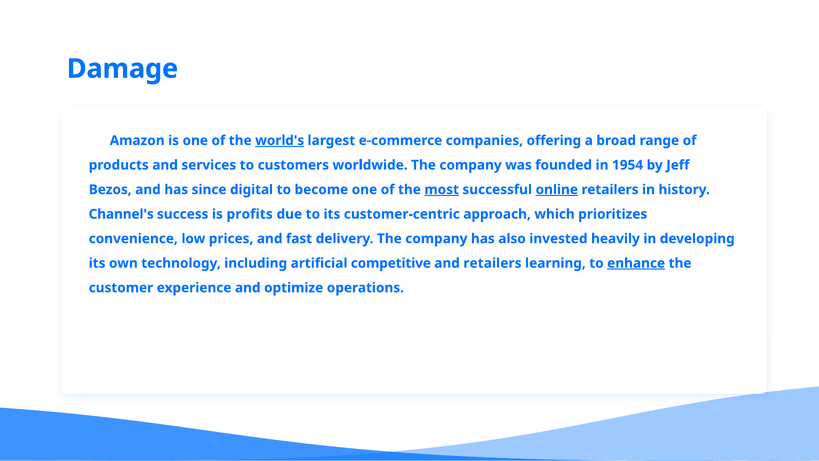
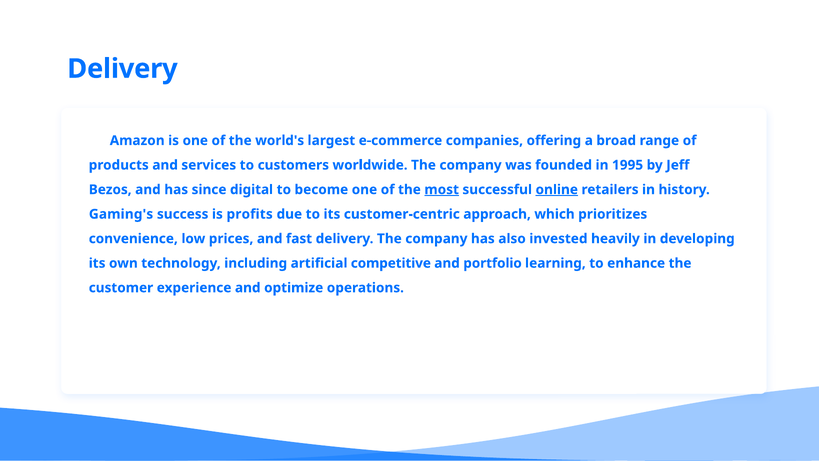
Damage: Damage -> Delivery (122, 69)
world's underline: present -> none (280, 140)
1954: 1954 -> 1995 (628, 165)
Channel's: Channel's -> Gaming's (121, 214)
and retailers: retailers -> portfolio (493, 263)
enhance underline: present -> none (636, 263)
